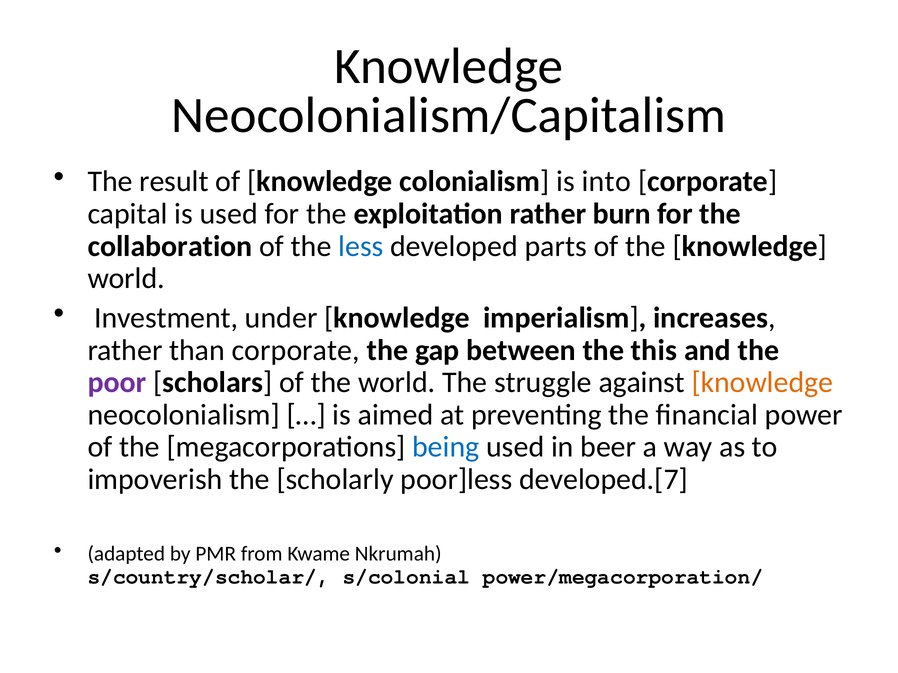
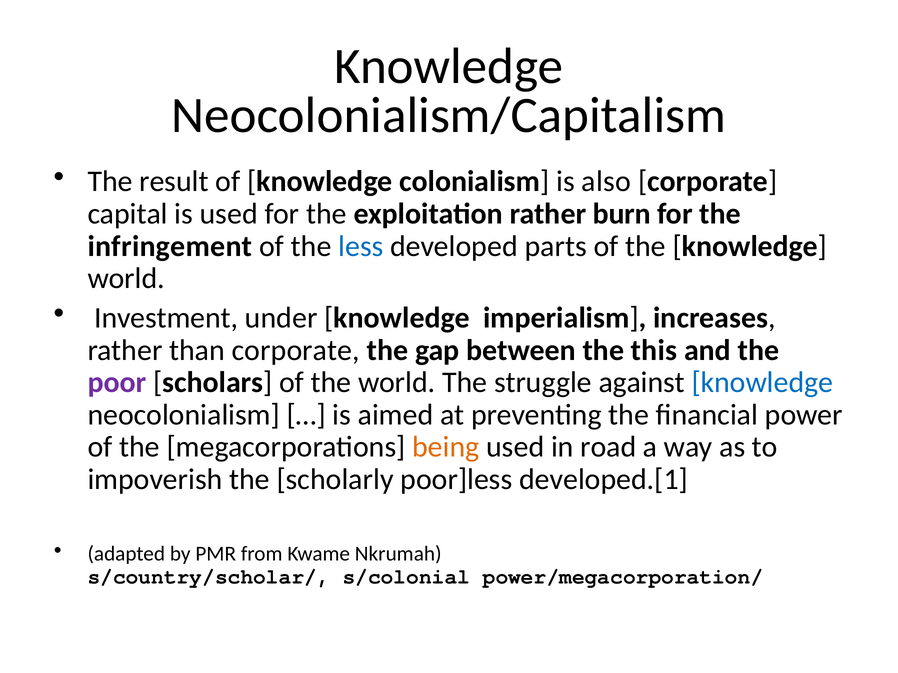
into: into -> also (606, 182)
collaboration: collaboration -> infringement (170, 246)
knowledge colour: orange -> blue (762, 383)
being colour: blue -> orange (446, 447)
beer: beer -> road (608, 447)
developed.[7: developed.[7 -> developed.[1 (603, 480)
